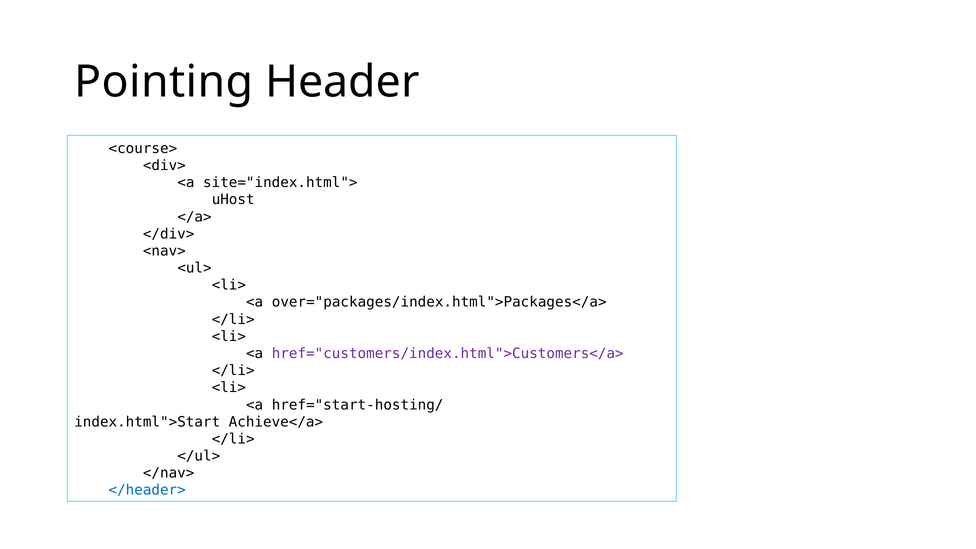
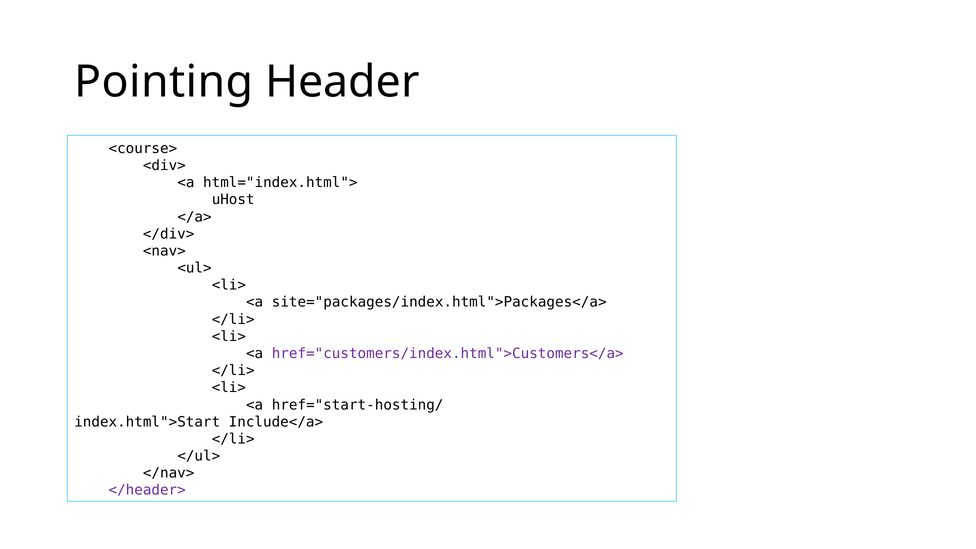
site="index.html">: site="index.html"> -> html="index.html"> (280, 183)
over="packages/index.html">Packages</a>: over="packages/index.html">Packages</a> -> site="packages/index.html">Packages</a> (439, 302)
Achieve</a>: Achieve</a> -> Include</a> (276, 422)
</header> colour: blue -> purple (147, 490)
